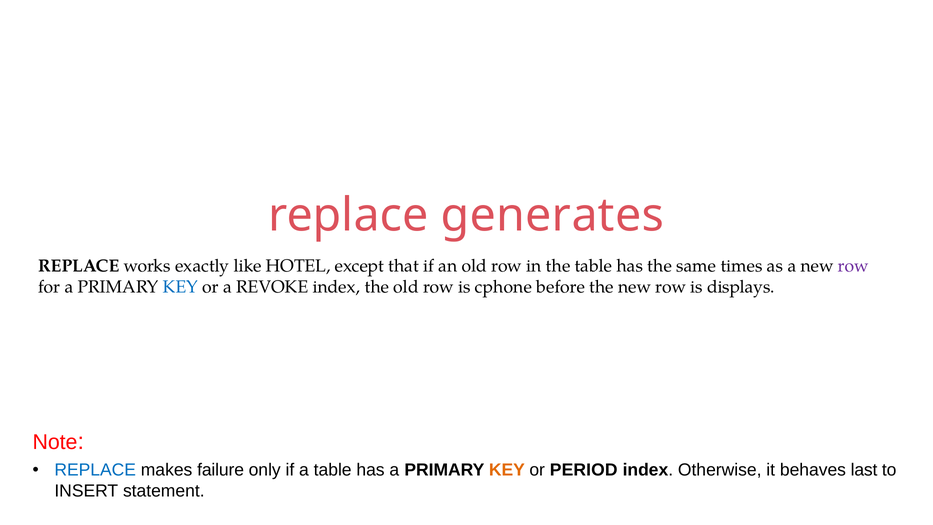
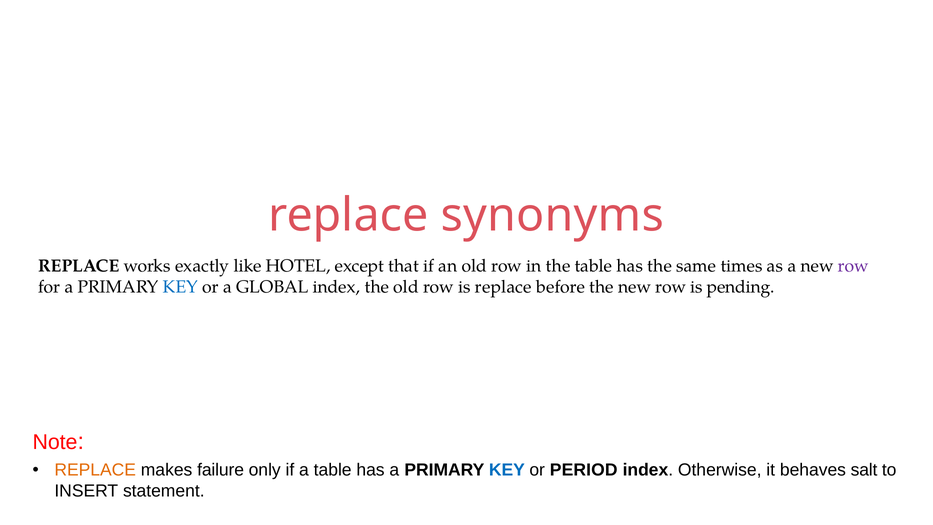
generates: generates -> synonyms (552, 215)
REVOKE: REVOKE -> GLOBAL (272, 287)
is cphone: cphone -> replace (503, 287)
displays: displays -> pending (741, 287)
REPLACE colour: blue -> orange (95, 470)
KEY colour: orange -> blue (507, 470)
last: last -> salt (864, 470)
